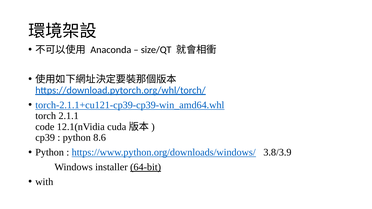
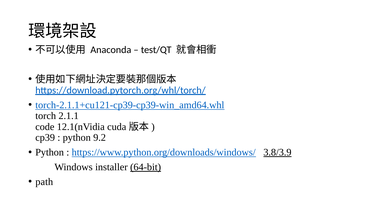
size/QT: size/QT -> test/QT (156, 50)
8.6: 8.6 -> 9.2 (100, 138)
3.8/3.9 underline: none -> present (277, 153)
with: with -> path (44, 182)
